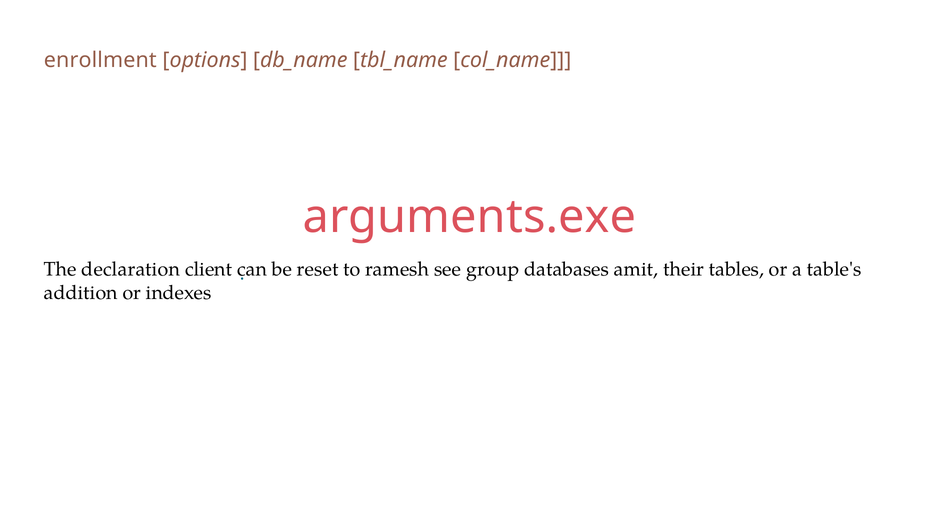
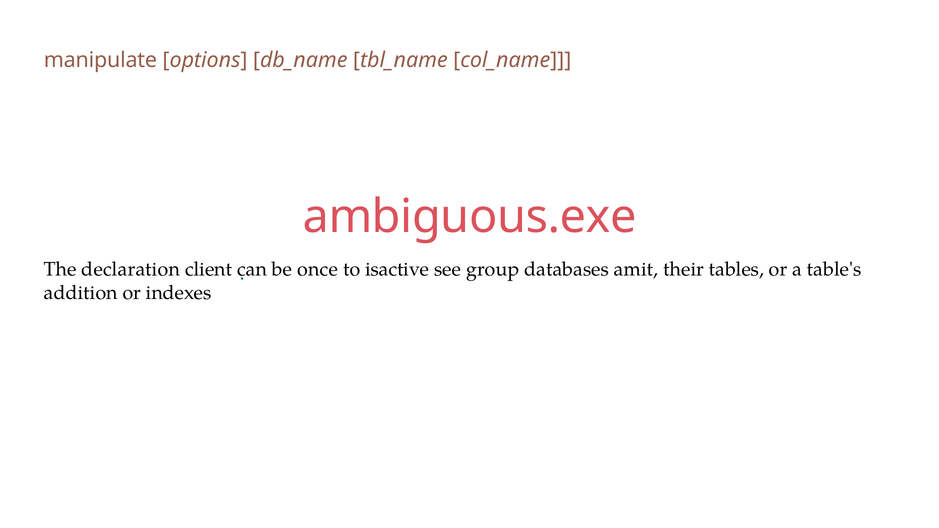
enrollment: enrollment -> manipulate (100, 60)
arguments.exe: arguments.exe -> ambiguous.exe (470, 217)
reset: reset -> once (318, 270)
ramesh: ramesh -> isactive (397, 270)
